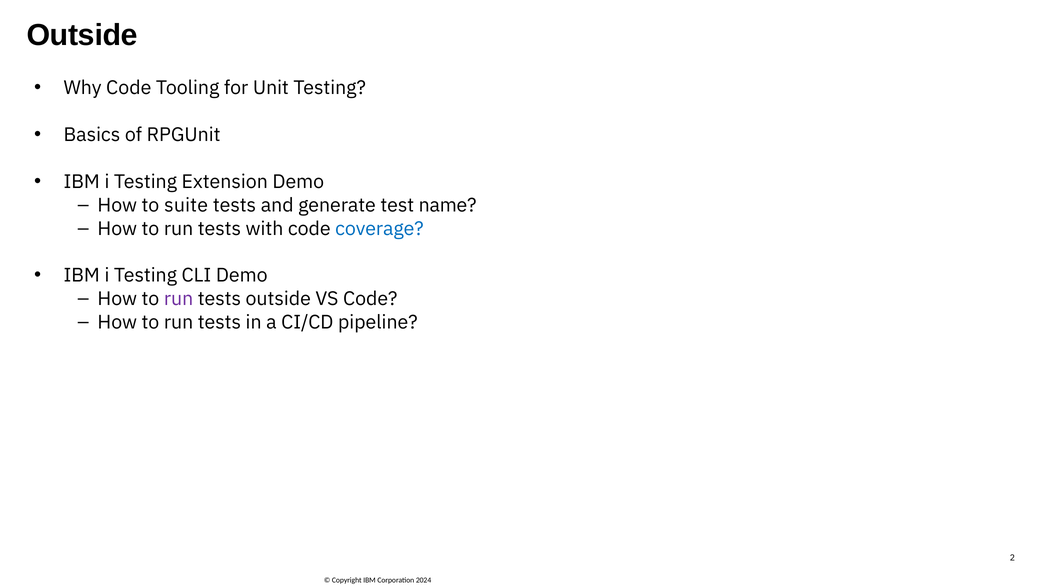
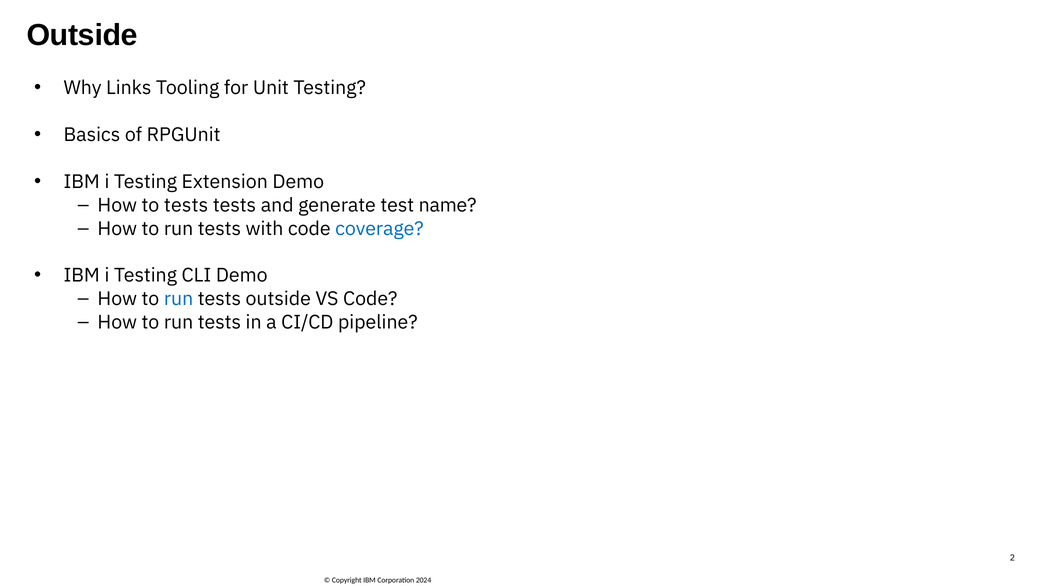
Why Code: Code -> Links (129, 88)
to suite: suite -> tests (186, 205)
run colour: purple -> blue (179, 299)
